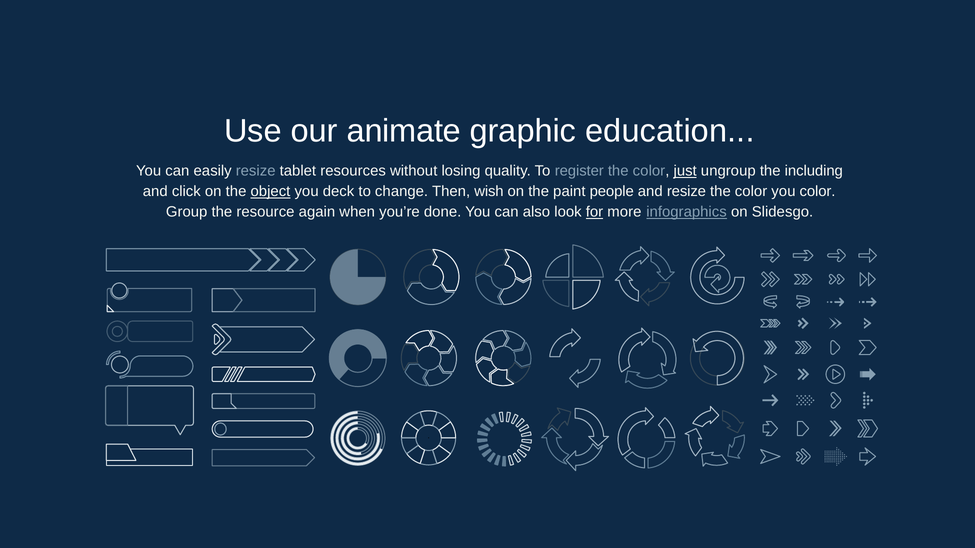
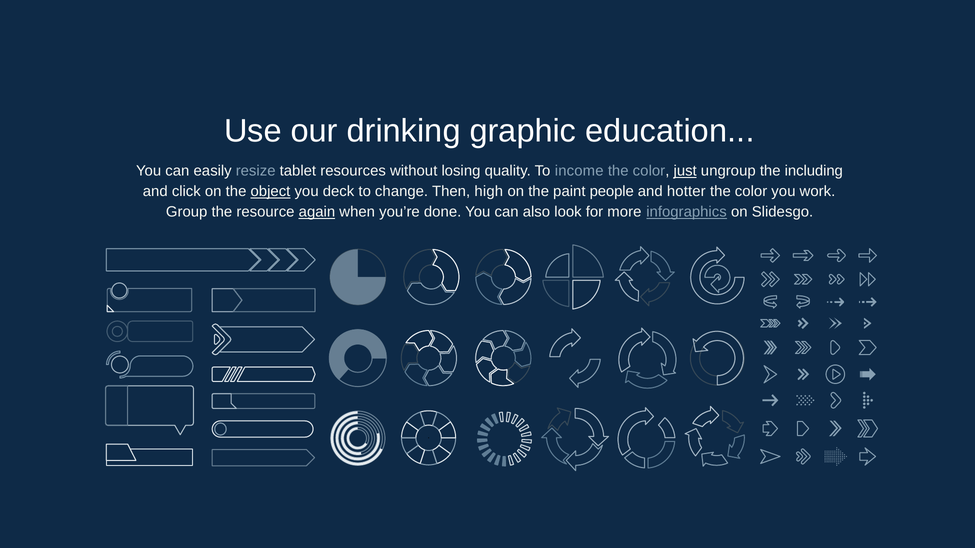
animate: animate -> drinking (404, 131)
register: register -> income (579, 171)
wish: wish -> high (489, 192)
and resize: resize -> hotter (686, 192)
you color: color -> work (817, 192)
again underline: none -> present (317, 212)
for underline: present -> none (594, 212)
